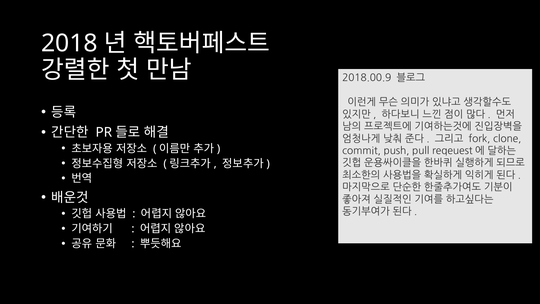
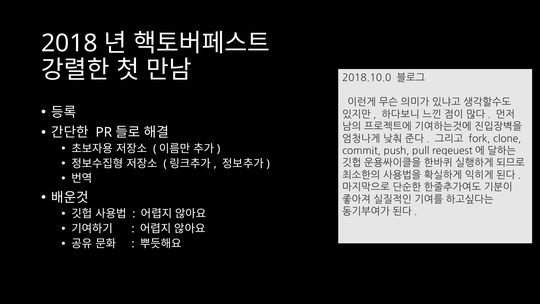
2018.00.9: 2018.00.9 -> 2018.10.0 (367, 78)
